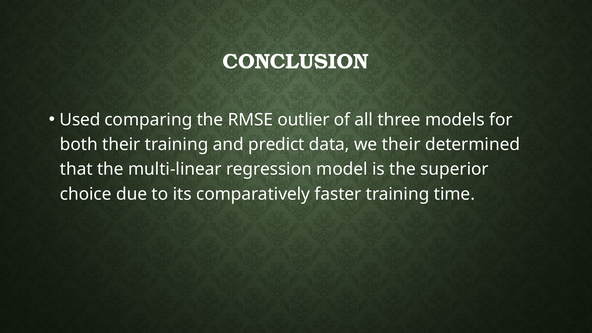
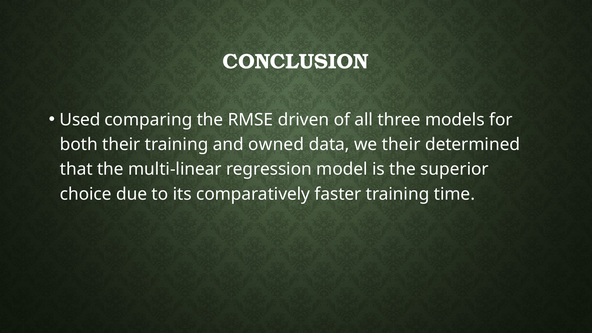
outlier: outlier -> driven (303, 120)
predict: predict -> owned (276, 144)
